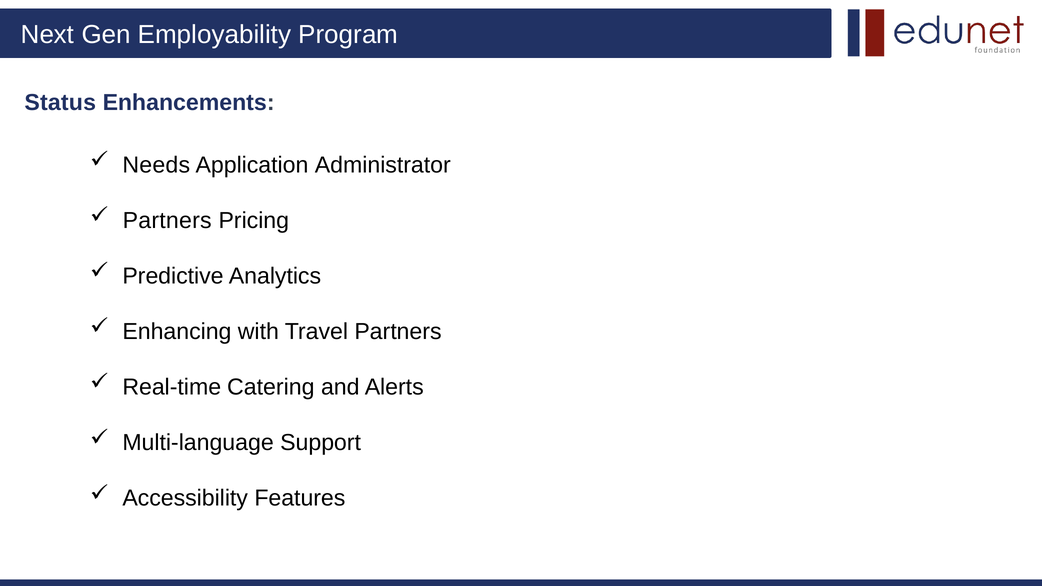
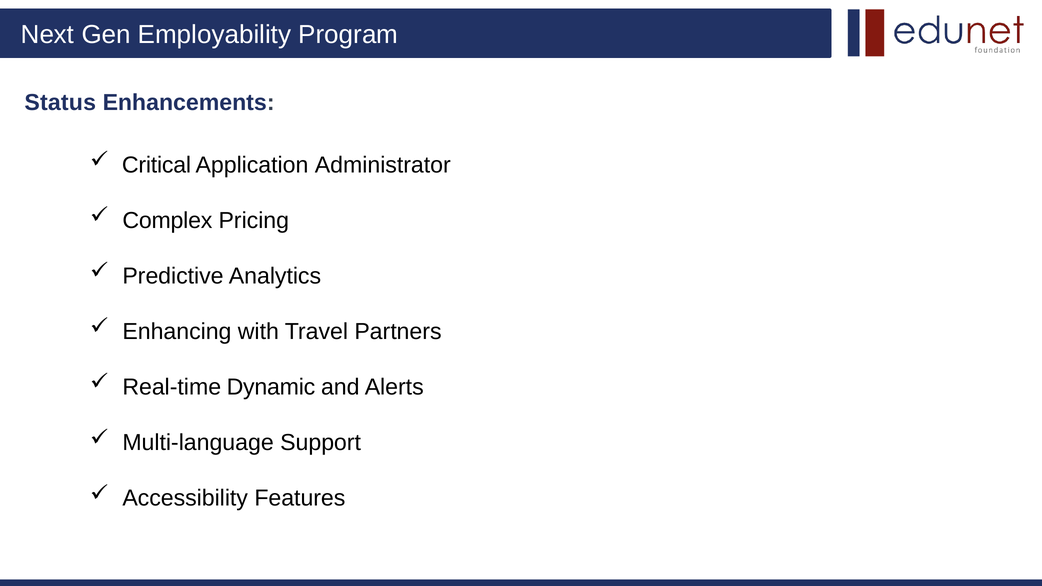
Needs: Needs -> Critical (157, 165)
Partners: Partners -> Complex (167, 221)
Catering: Catering -> Dynamic (271, 387)
